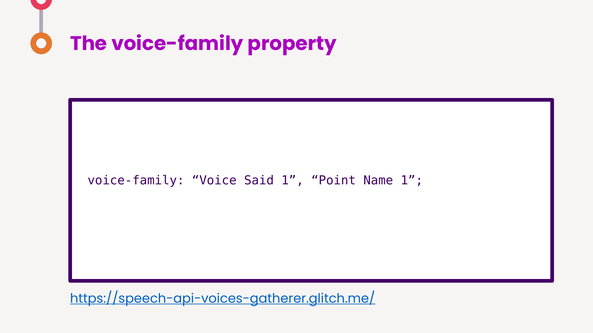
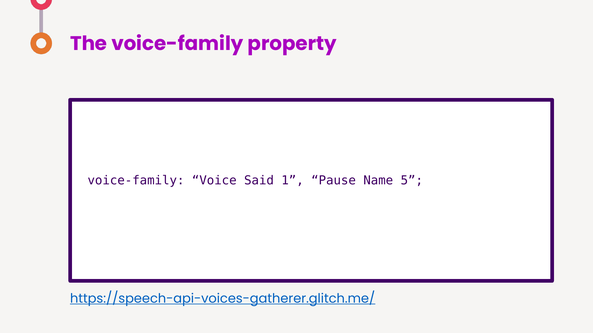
Point: Point -> Pause (334, 181)
Name 1: 1 -> 5 (412, 181)
